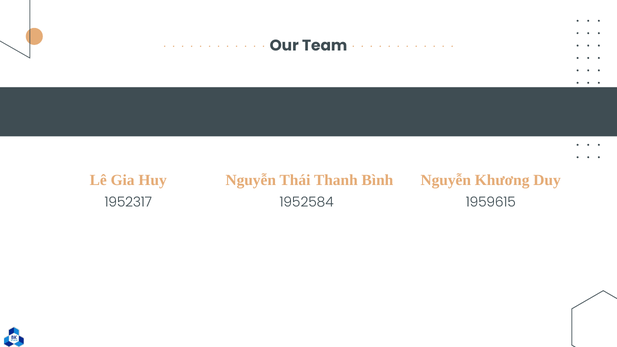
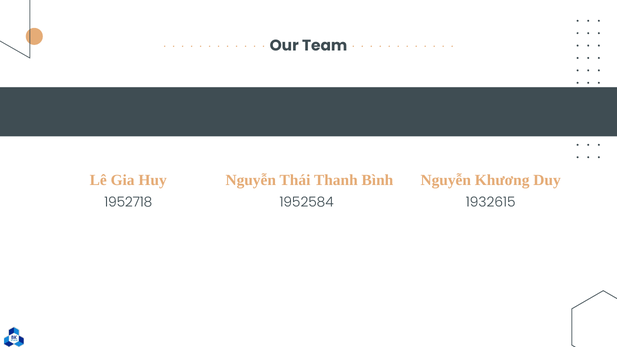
1952317: 1952317 -> 1952718 (128, 202)
1959615: 1959615 -> 1932615 (491, 202)
